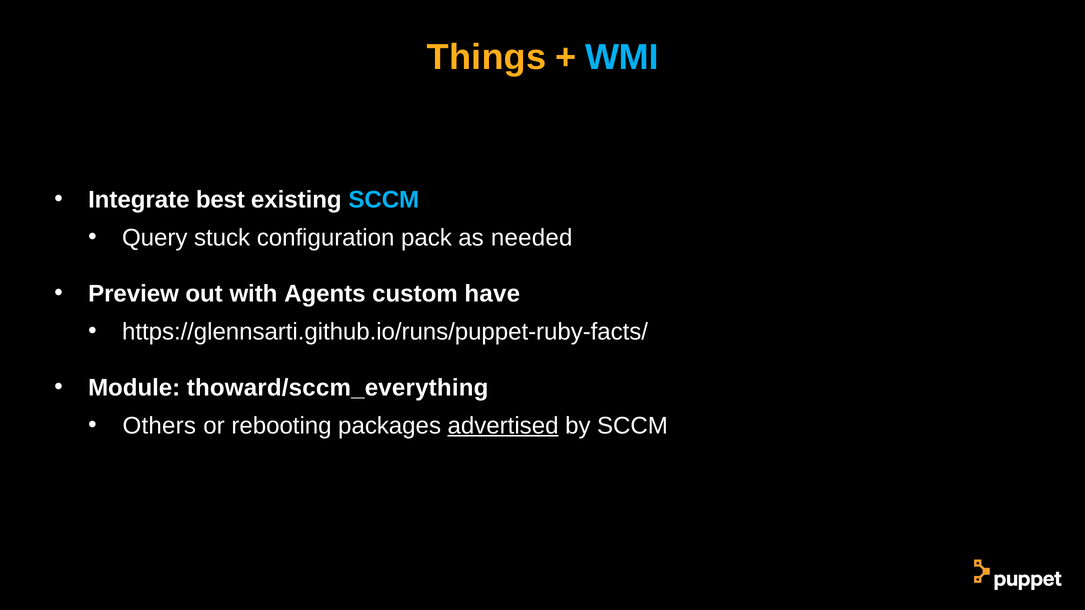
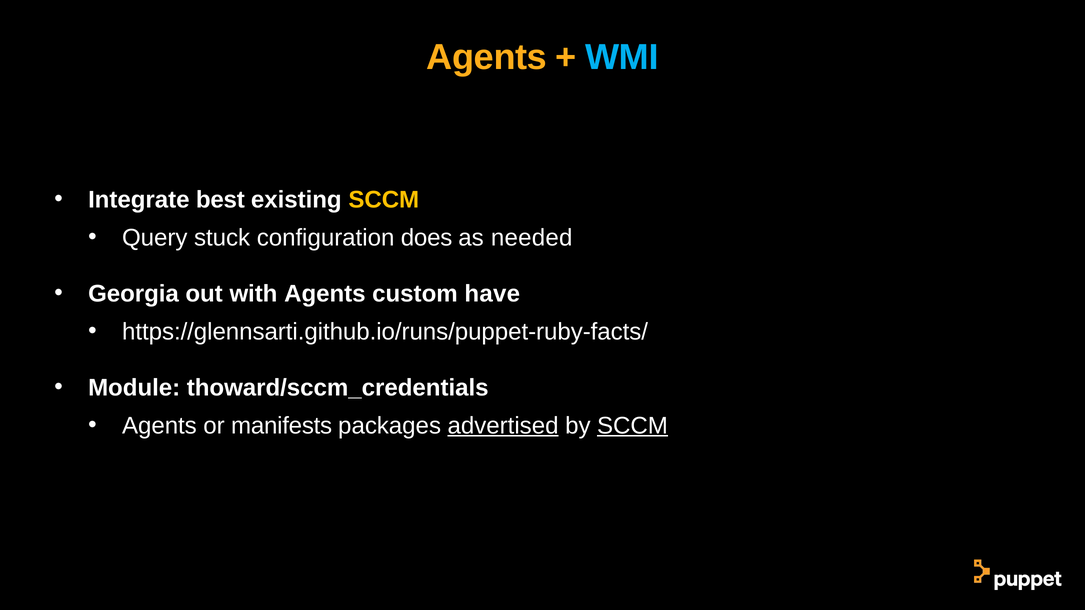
Things: Things -> Agents (487, 57)
SCCM colour: light blue -> yellow (384, 200)
pack: pack -> does (427, 238)
Preview: Preview -> Georgia (134, 294)
thoward/sccm_everything: thoward/sccm_everything -> thoward/sccm_credentials (338, 388)
Others: Others -> Agents (159, 426)
rebooting: rebooting -> manifests (282, 426)
SCCM underline: none -> present (633, 426)
